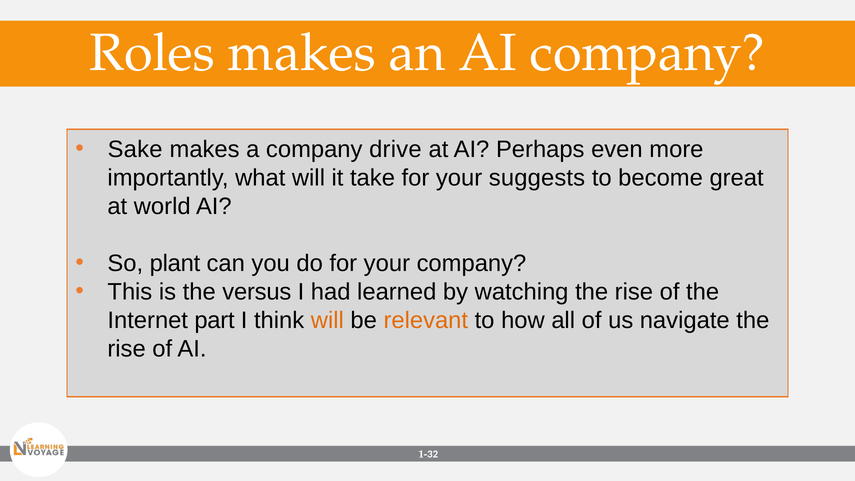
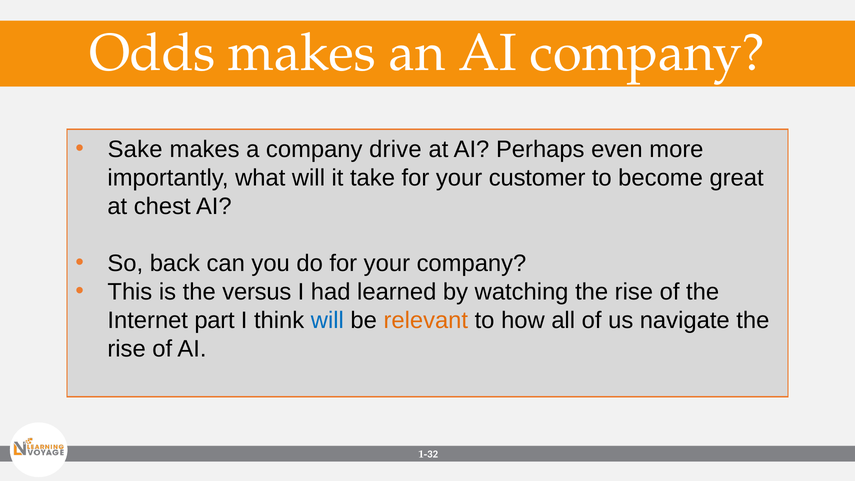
Roles: Roles -> Odds (152, 53)
suggests: suggests -> customer (537, 178)
world: world -> chest (162, 206)
plant: plant -> back (175, 263)
will colour: orange -> blue (327, 320)
